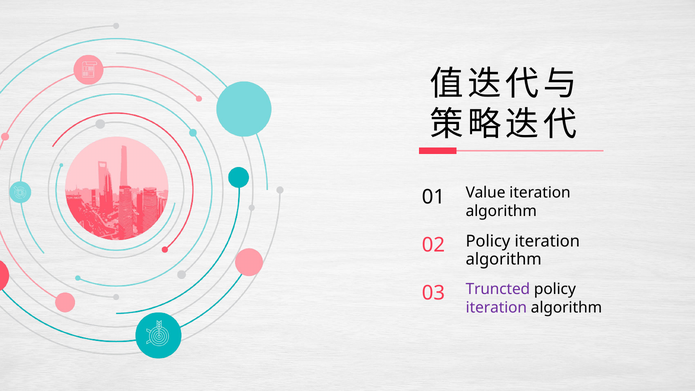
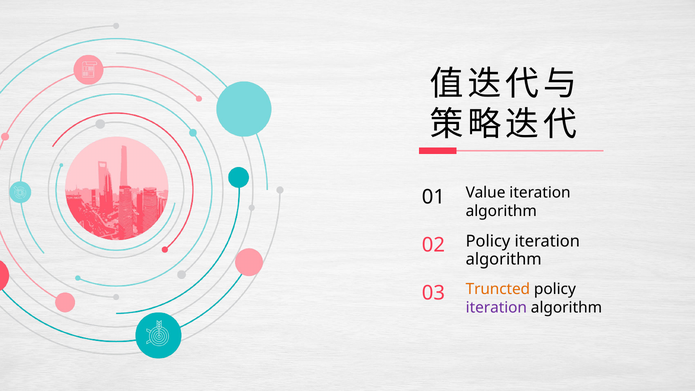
Truncted colour: purple -> orange (498, 289)
